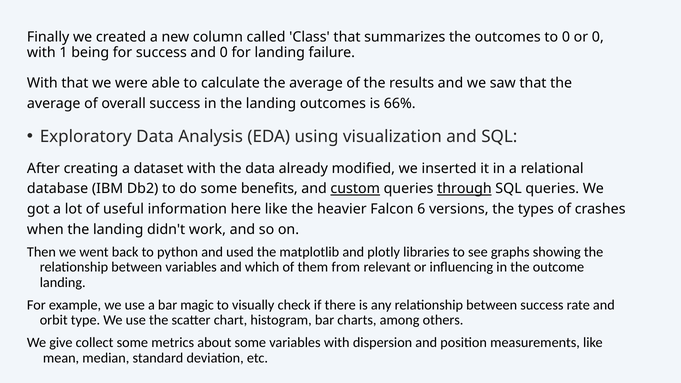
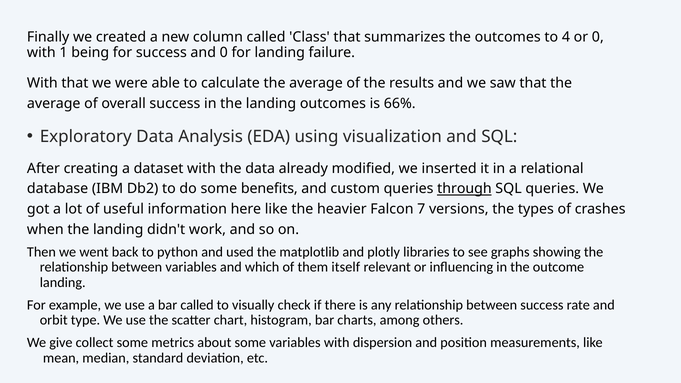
to 0: 0 -> 4 (566, 37)
custom underline: present -> none (355, 189)
6: 6 -> 7 (421, 209)
from: from -> itself (346, 267)
bar magic: magic -> called (197, 305)
